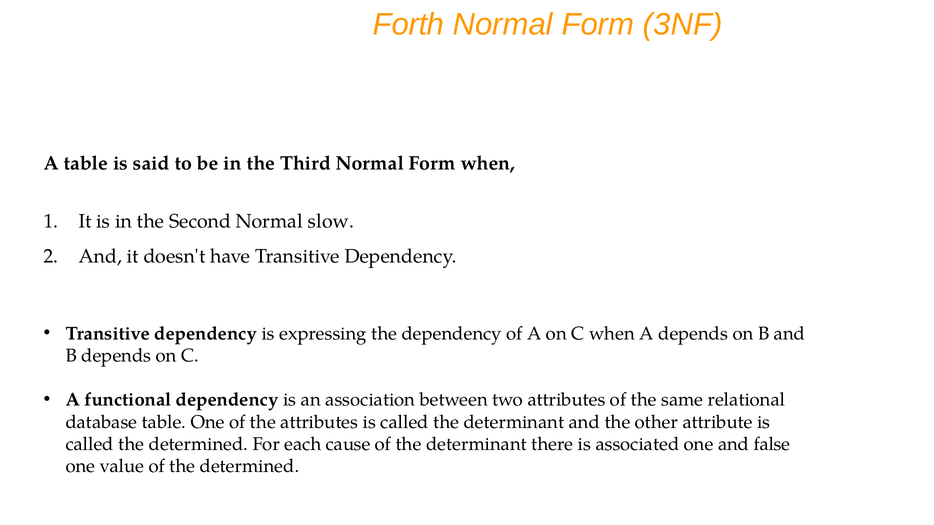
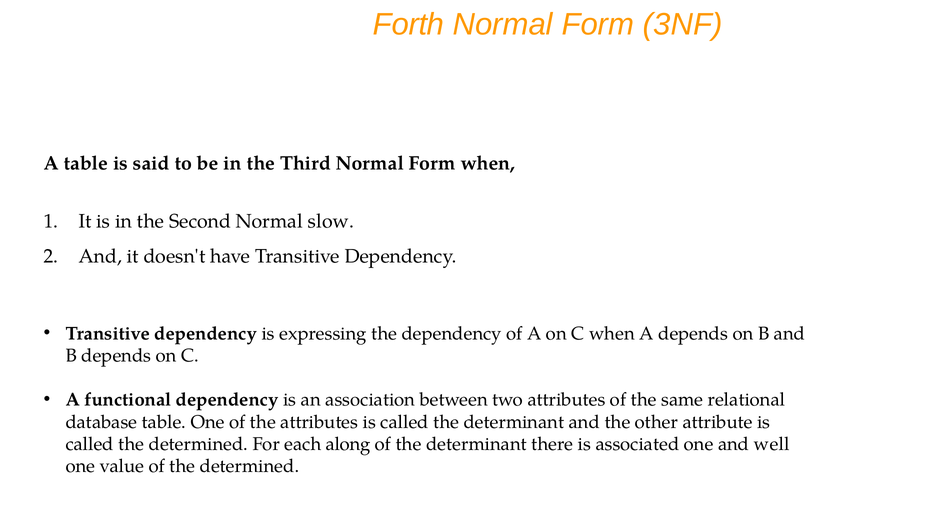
cause: cause -> along (348, 445)
false: false -> well (772, 445)
